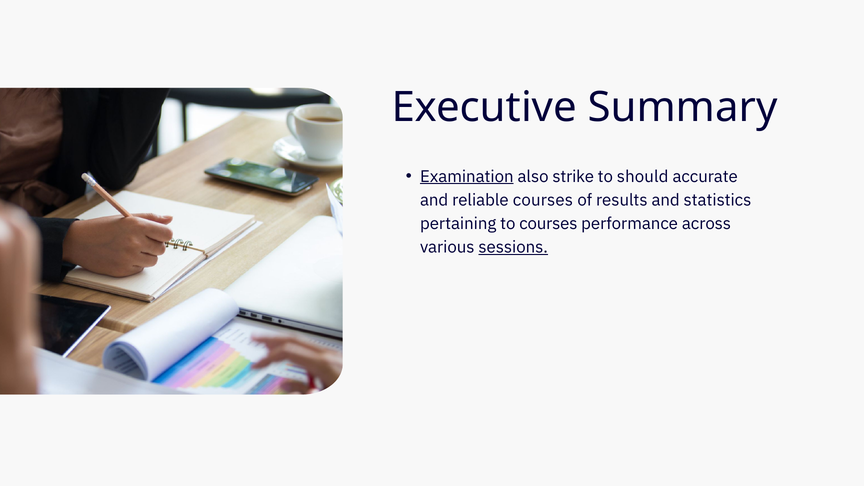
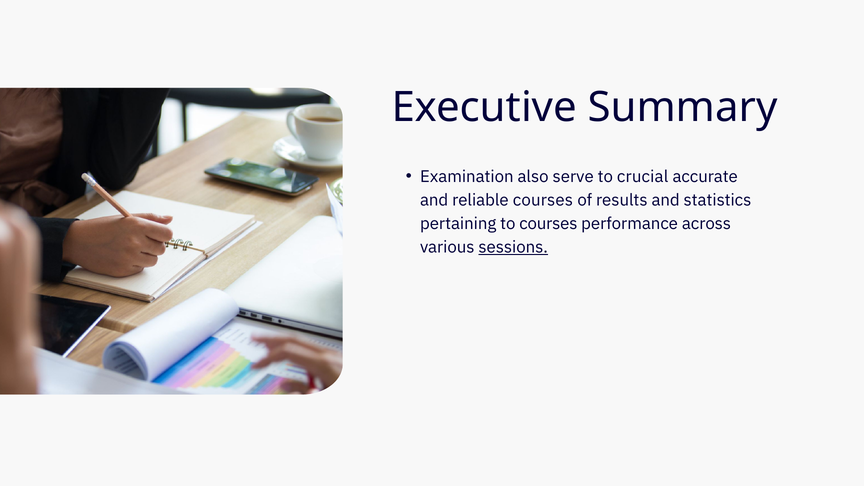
Examination underline: present -> none (467, 176)
strike: strike -> serve (573, 176)
should: should -> crucial (643, 176)
